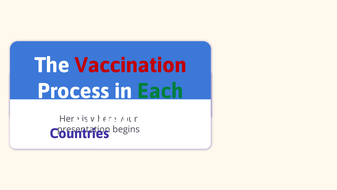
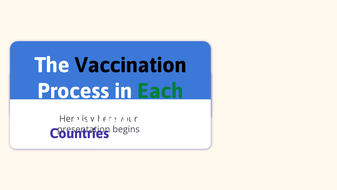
Vaccination colour: red -> black (131, 65)
